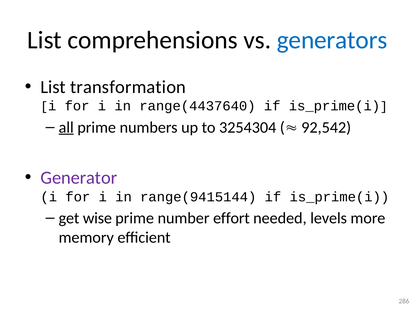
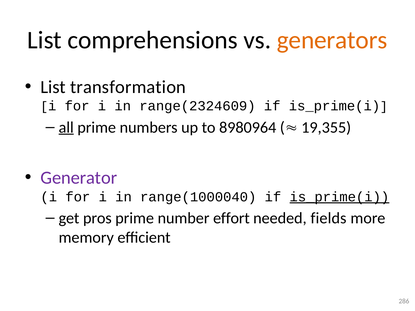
generators colour: blue -> orange (332, 40)
range(4437640: range(4437640 -> range(2324609 (197, 106)
3254304: 3254304 -> 8980964 (248, 127)
92,542: 92,542 -> 19,355 (326, 127)
range(9415144: range(9415144 -> range(1000040 (198, 197)
is_prime(i underline: none -> present (339, 197)
wise: wise -> pros (97, 218)
levels: levels -> fields (329, 218)
